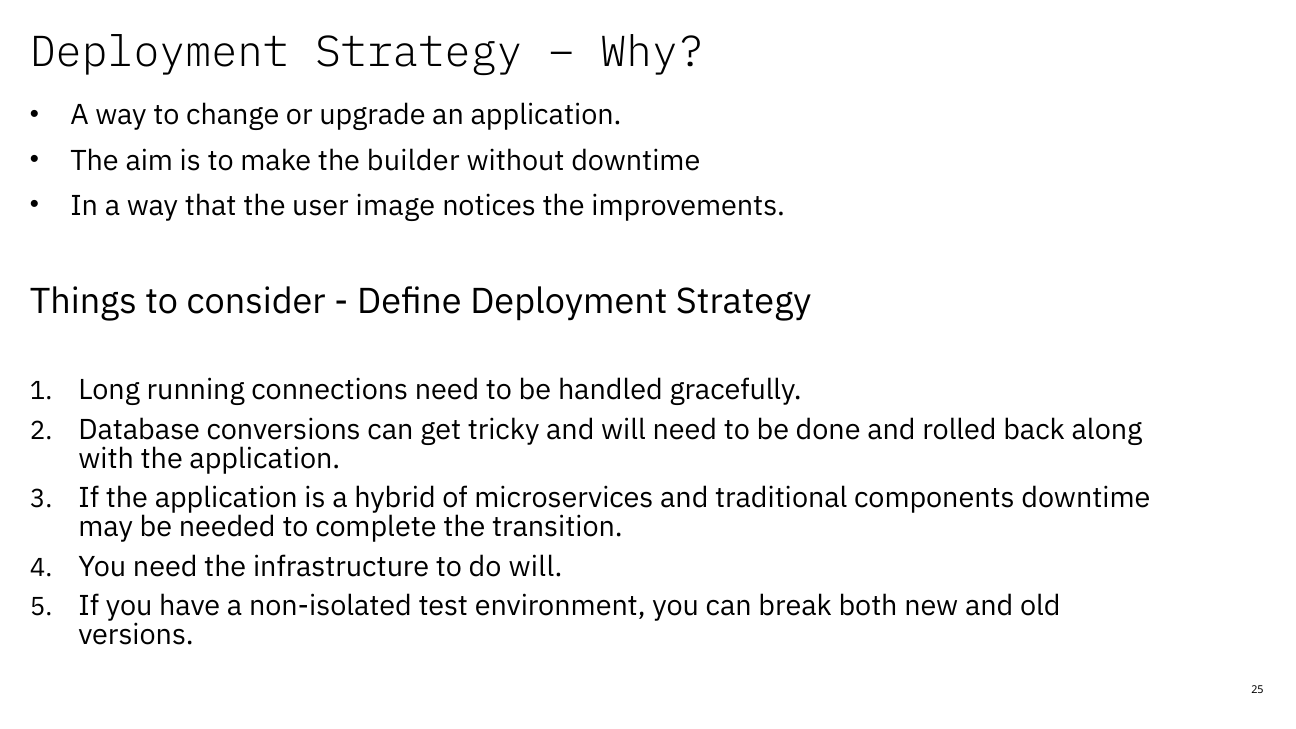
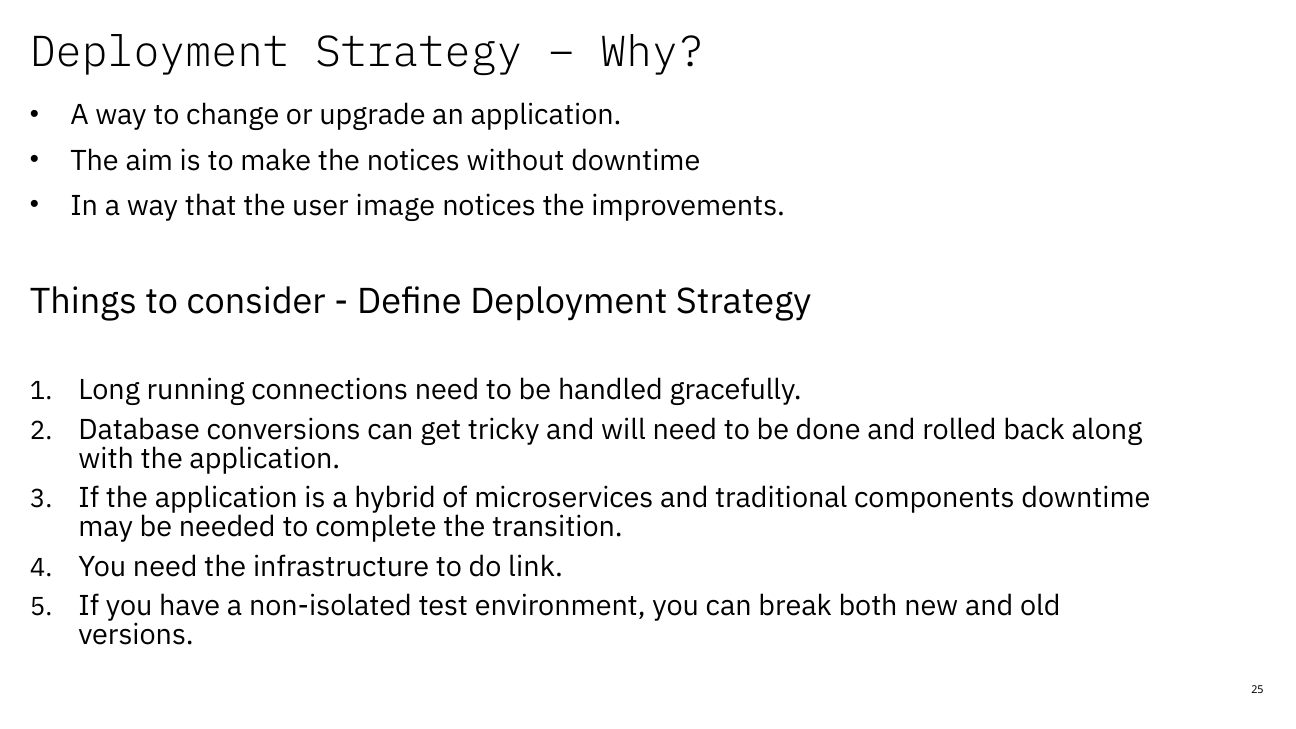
the builder: builder -> notices (413, 161)
do will: will -> link (536, 567)
